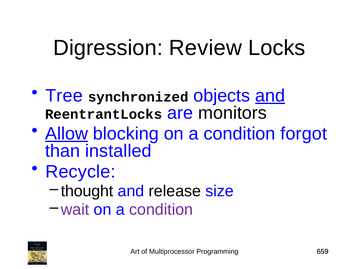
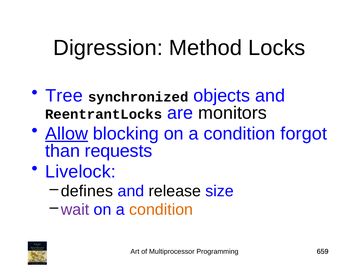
Review: Review -> Method (206, 48)
and underline: present -> none (270, 96)
installed: installed -> requests (119, 151)
Recycle: Recycle -> Livelock (80, 172)
thought: thought -> defines (87, 191)
condition colour: purple -> orange (161, 210)
